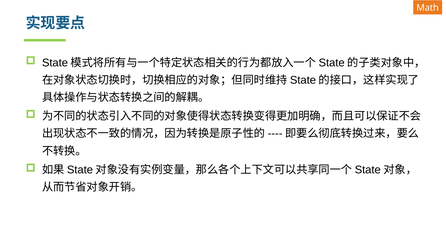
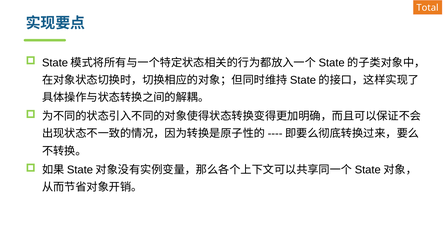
Math: Math -> Total (427, 8)
